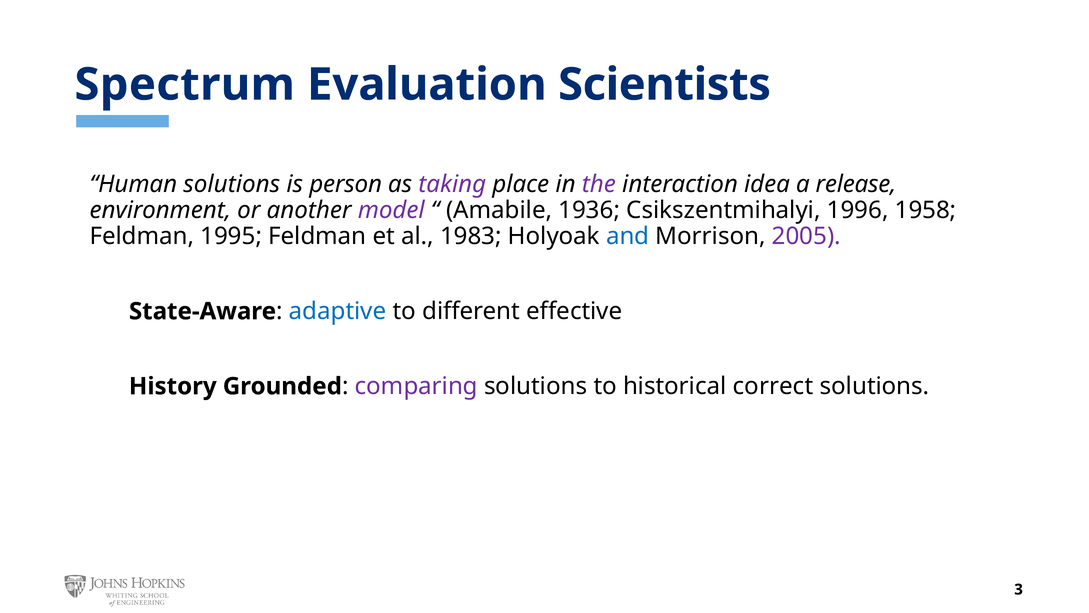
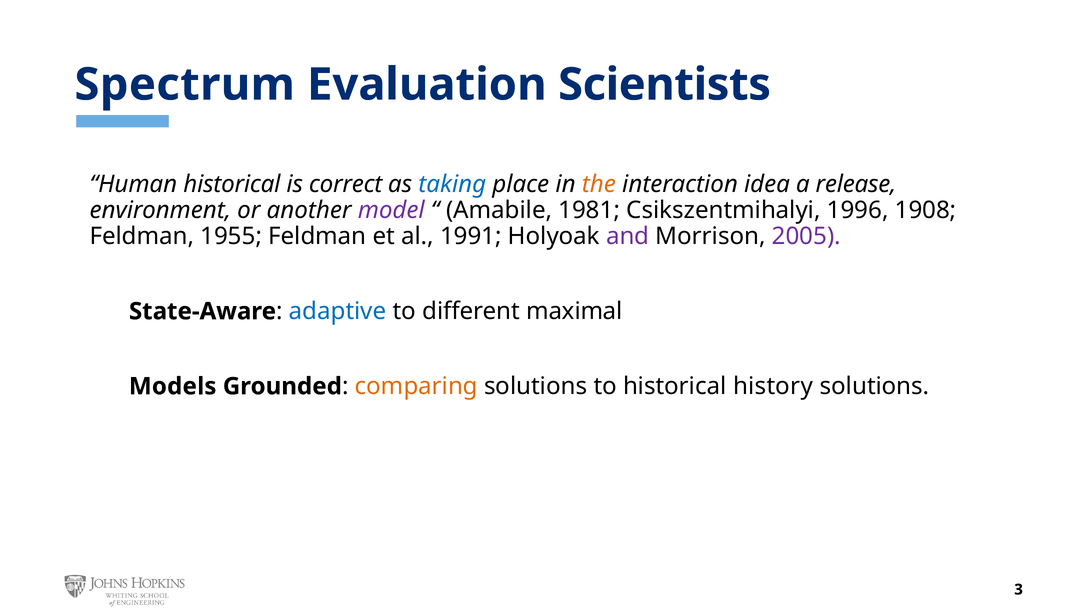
Human solutions: solutions -> historical (232, 184)
person: person -> correct (346, 184)
taking colour: purple -> blue (452, 184)
the colour: purple -> orange (599, 184)
1936: 1936 -> 1981 (589, 210)
1958: 1958 -> 1908 (926, 210)
1995: 1995 -> 1955 (231, 236)
1983: 1983 -> 1991 (471, 236)
and colour: blue -> purple (628, 236)
effective: effective -> maximal (574, 311)
History: History -> Models (173, 386)
comparing colour: purple -> orange (416, 386)
correct: correct -> history (773, 386)
